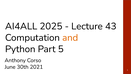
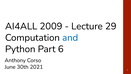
2025: 2025 -> 2009 (51, 26)
43: 43 -> 29 (111, 26)
and colour: orange -> blue (70, 37)
5: 5 -> 6 (61, 49)
